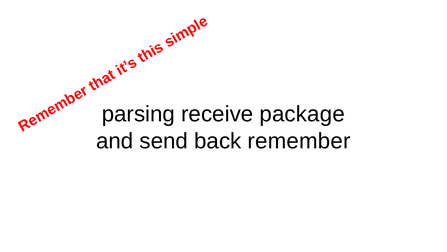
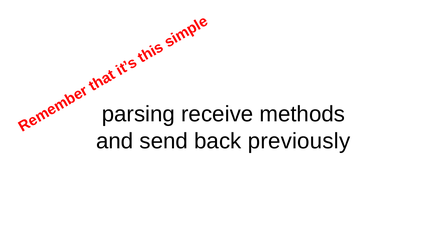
package: package -> methods (302, 114)
remember: remember -> previously (299, 141)
